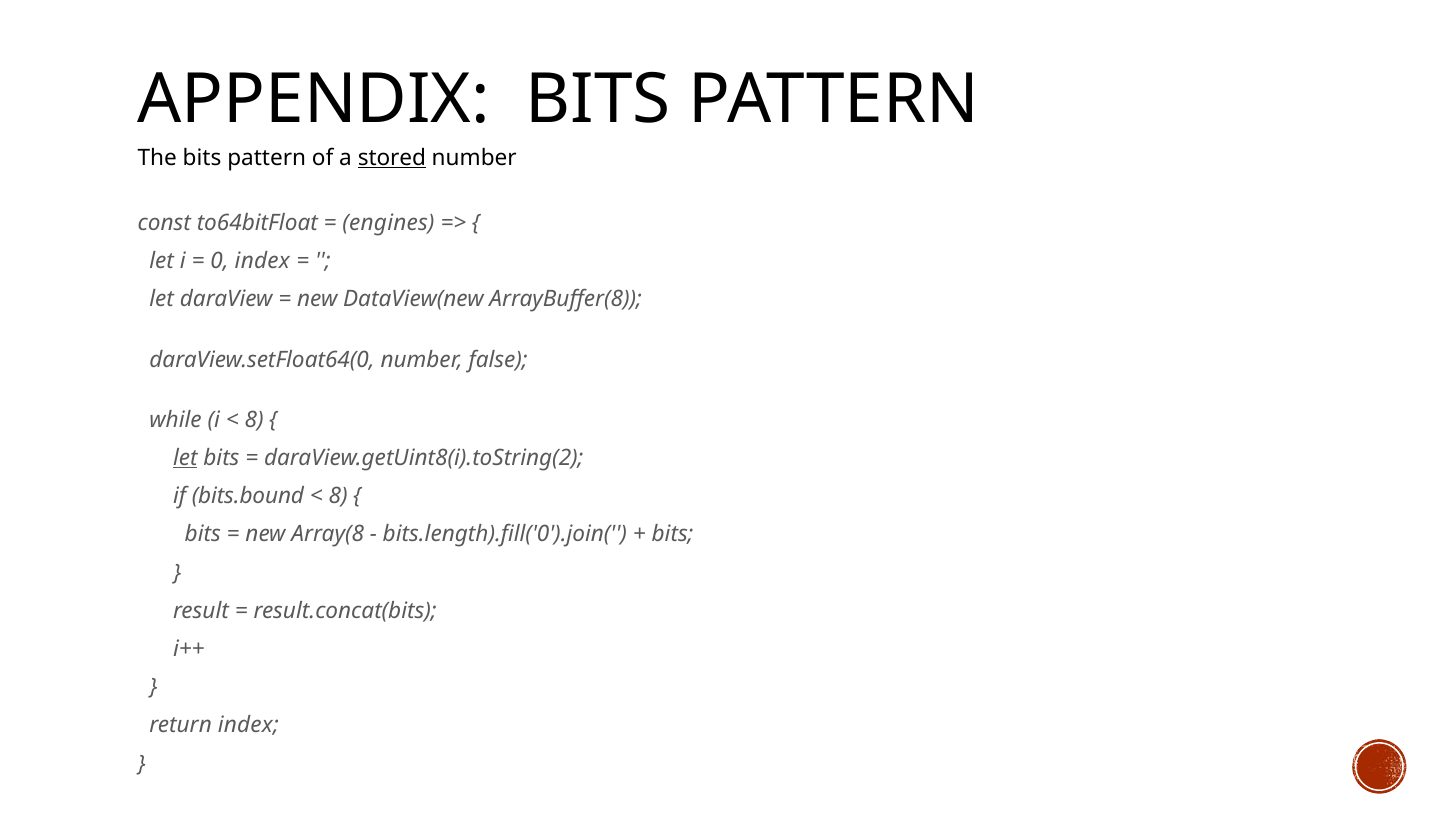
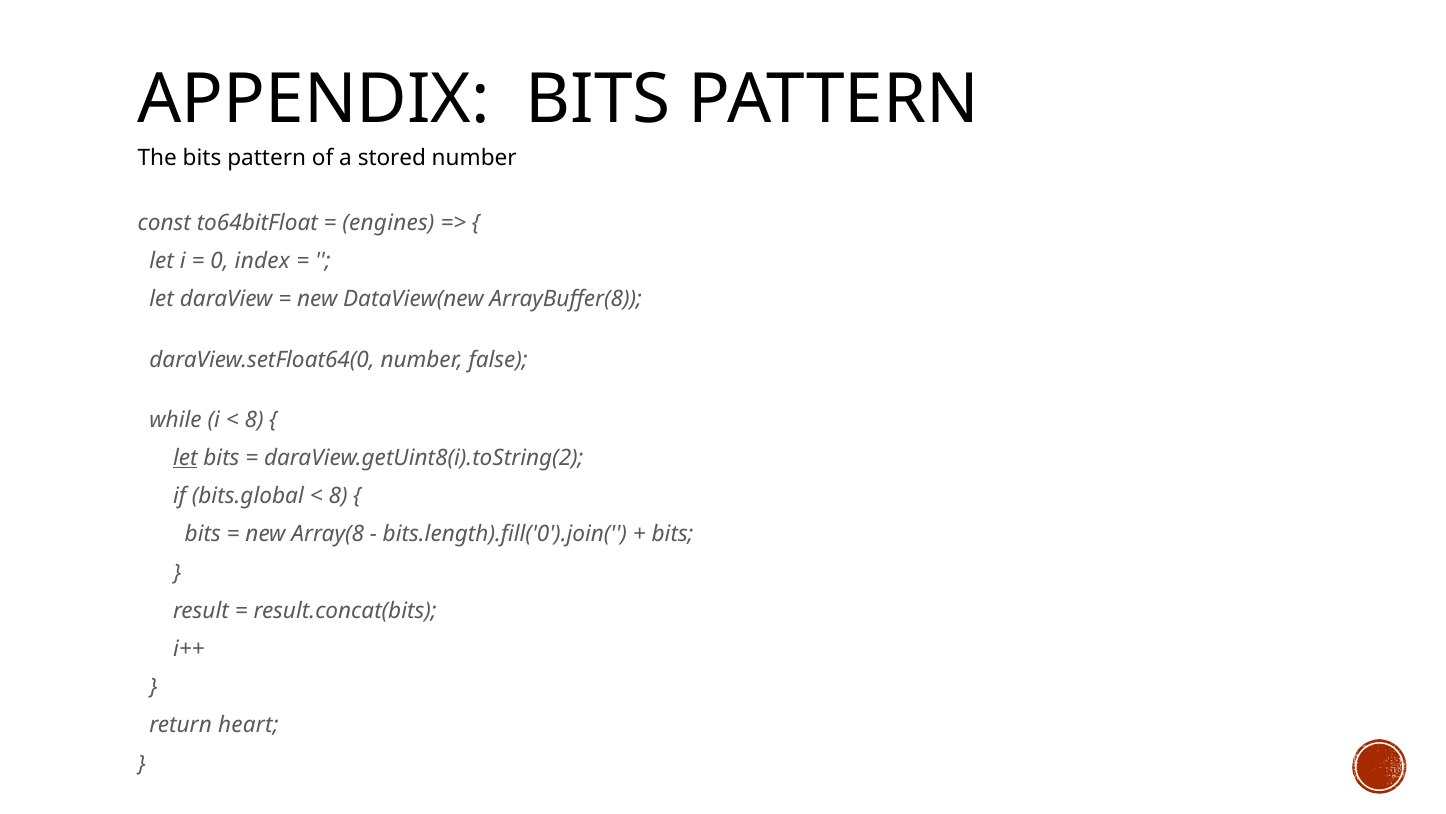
stored underline: present -> none (392, 158)
bits.bound: bits.bound -> bits.global (248, 496)
return index: index -> heart (248, 725)
